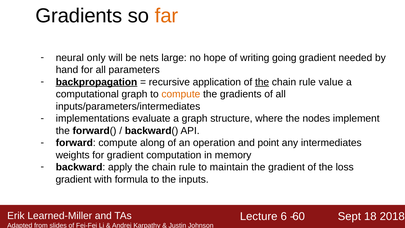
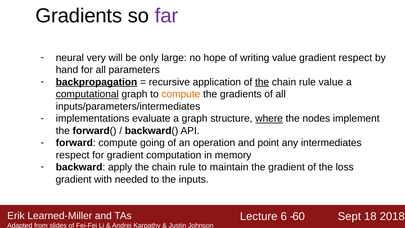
far colour: orange -> purple (167, 16)
only: only -> very (96, 58)
nets: nets -> only (149, 58)
writing going: going -> value (284, 58)
gradient needed: needed -> respect (355, 58)
computational underline: none -> present (87, 94)
where underline: none -> present (269, 118)
along: along -> going (152, 143)
weights: weights -> respect (73, 155)
formula: formula -> needed (131, 179)
